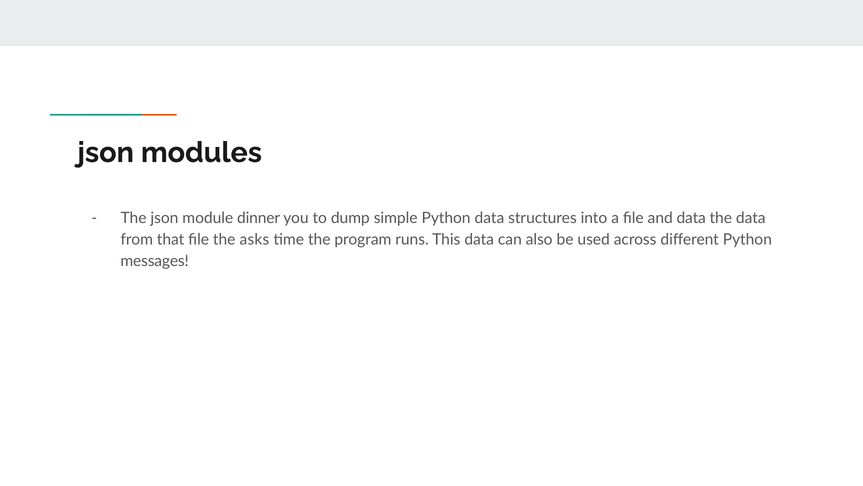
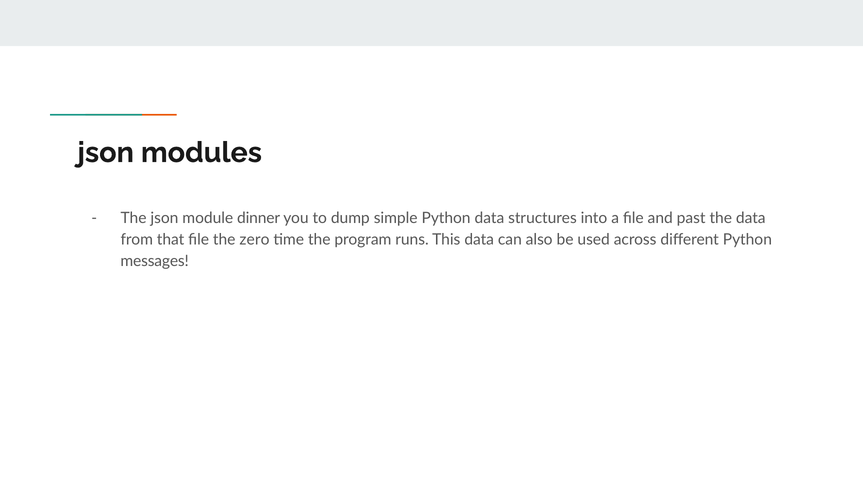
and data: data -> past (691, 218)
asks: asks -> zero (254, 239)
